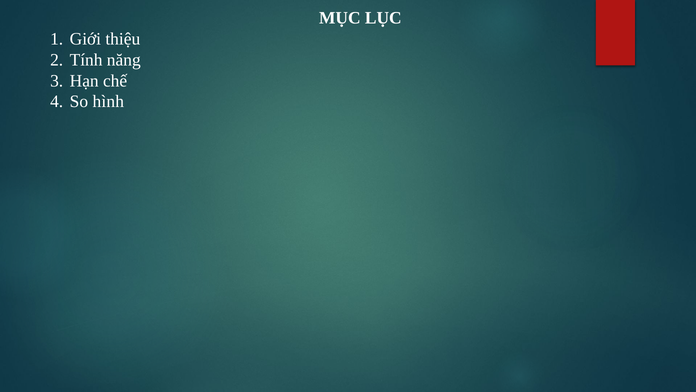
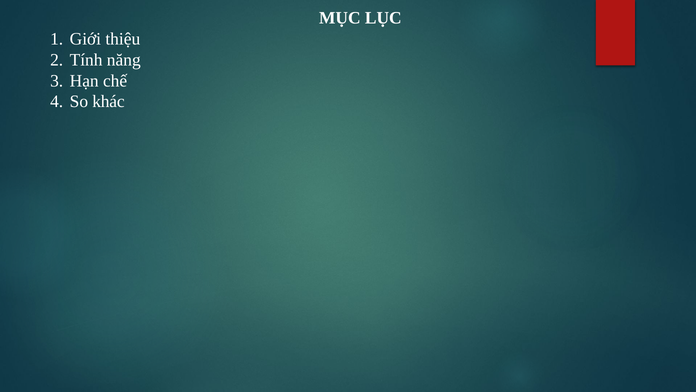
hình: hình -> khác (108, 102)
